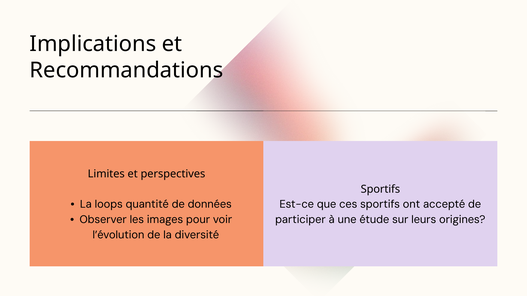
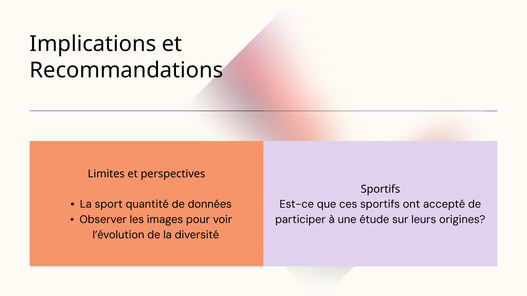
loops: loops -> sport (109, 205)
